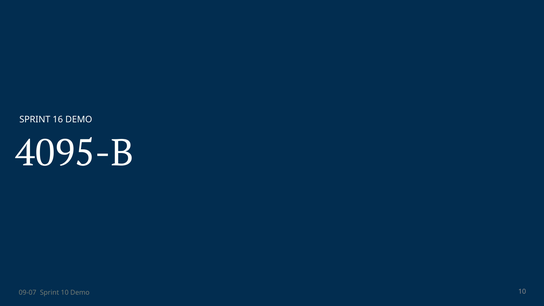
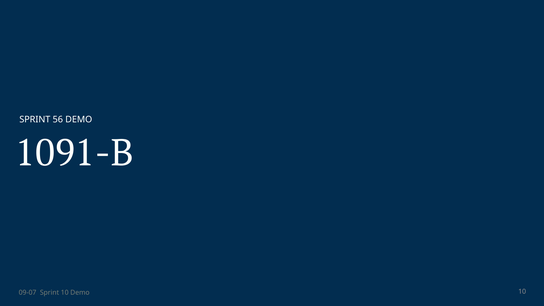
16: 16 -> 56 (58, 119)
4095-B: 4095-B -> 1091-B (74, 153)
